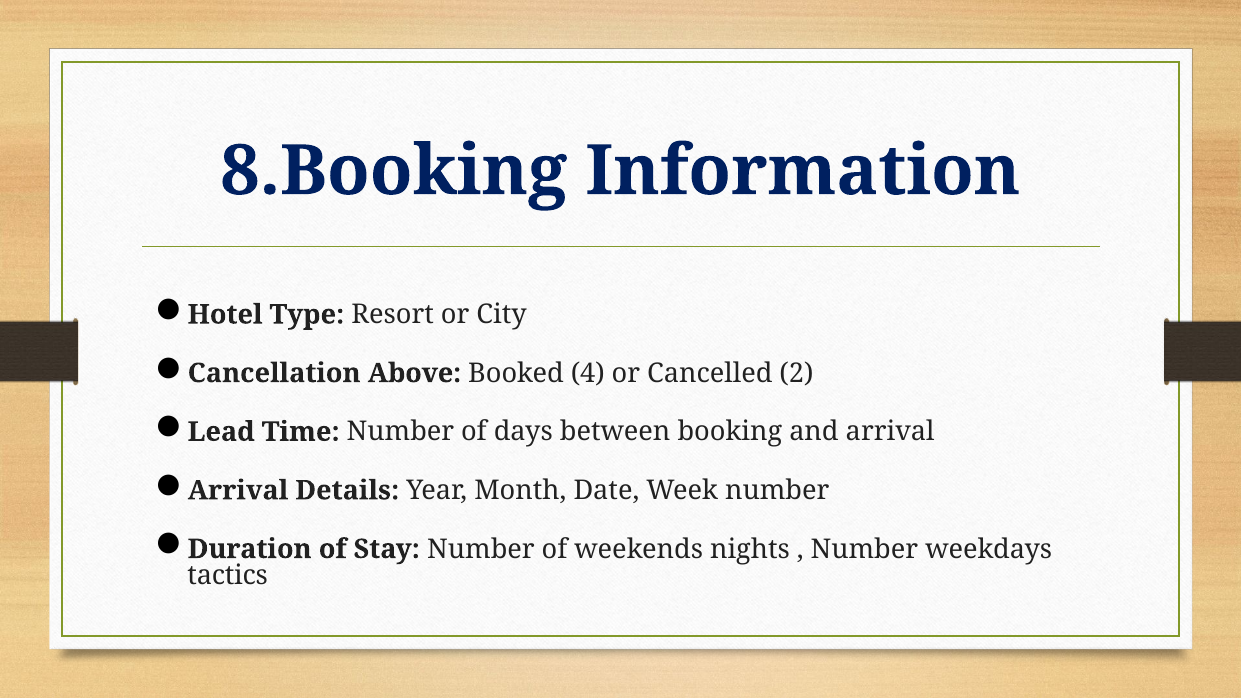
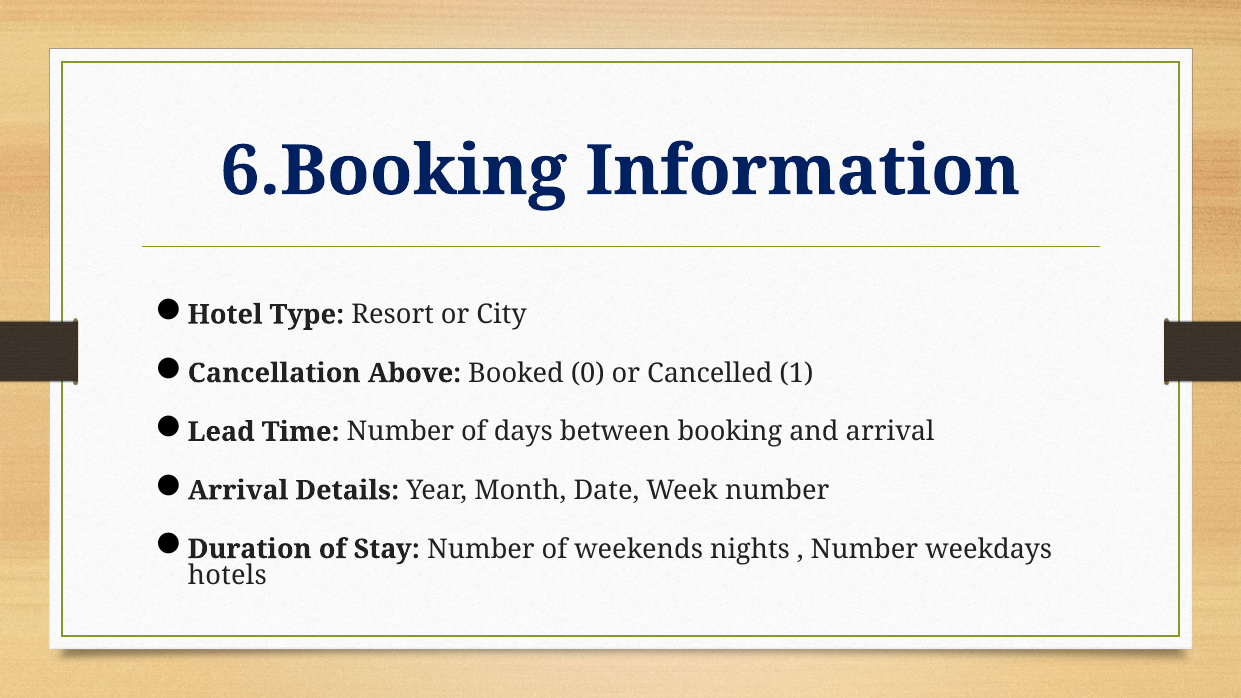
8.Booking: 8.Booking -> 6.Booking (394, 171)
4: 4 -> 0 (588, 373)
2: 2 -> 1 (796, 373)
tactics: tactics -> hotels (227, 575)
